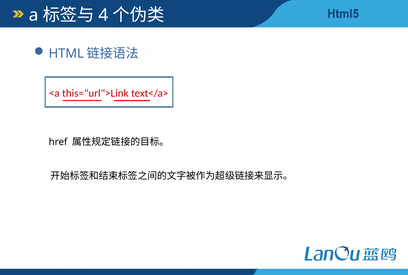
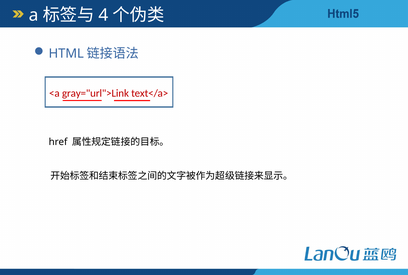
this="url">Link: this="url">Link -> gray="url">Link (95, 93)
